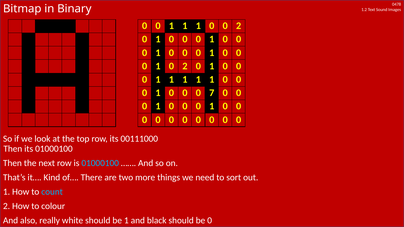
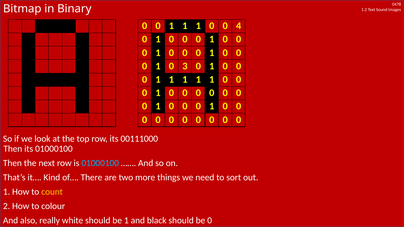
0 0 2: 2 -> 4 (239, 26)
1 0 2: 2 -> 3 (185, 66)
7: 7 -> 0 (212, 93)
count colour: light blue -> yellow (52, 192)
